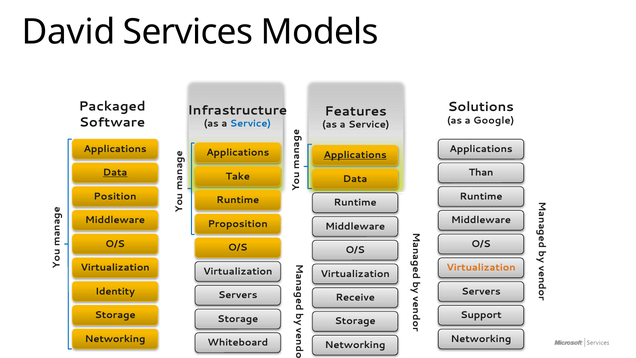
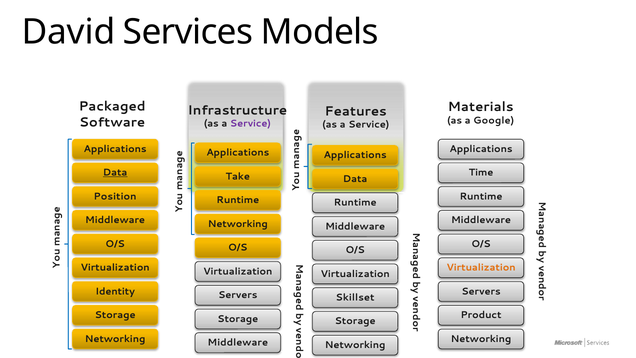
Solutions: Solutions -> Materials (481, 107)
Service colour: blue -> purple (250, 124)
Applications underline: present -> none (355, 155)
Than: Than -> Time (481, 173)
Proposition: Proposition -> Networking (238, 224)
Receive: Receive -> Skillset (355, 297)
Support: Support -> Product (481, 315)
Whiteboard: Whiteboard -> Middleware (238, 342)
